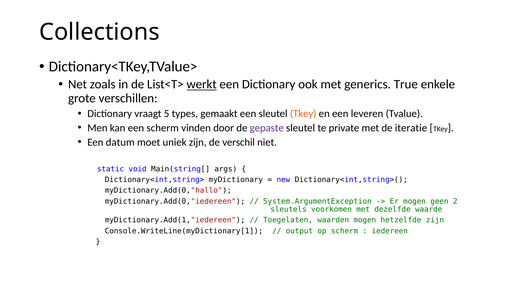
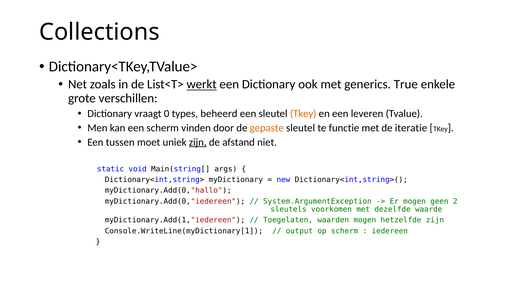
5: 5 -> 0 (167, 114)
gemaakt: gemaakt -> beheerd (219, 114)
gepaste colour: purple -> orange (267, 128)
private: private -> functie (344, 128)
datum: datum -> tussen (120, 142)
zijn underline: none -> present (198, 142)
verschil: verschil -> afstand (239, 142)
